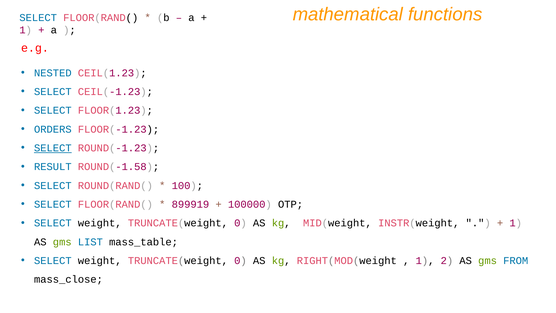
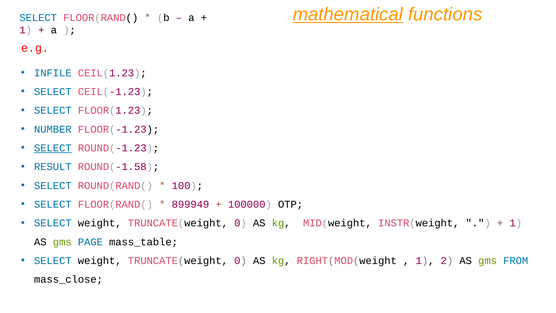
mathematical underline: none -> present (348, 14)
NESTED: NESTED -> INFILE (53, 73)
ORDERS: ORDERS -> NUMBER (53, 129)
899919: 899919 -> 899949 (190, 204)
LIST: LIST -> PAGE (90, 242)
